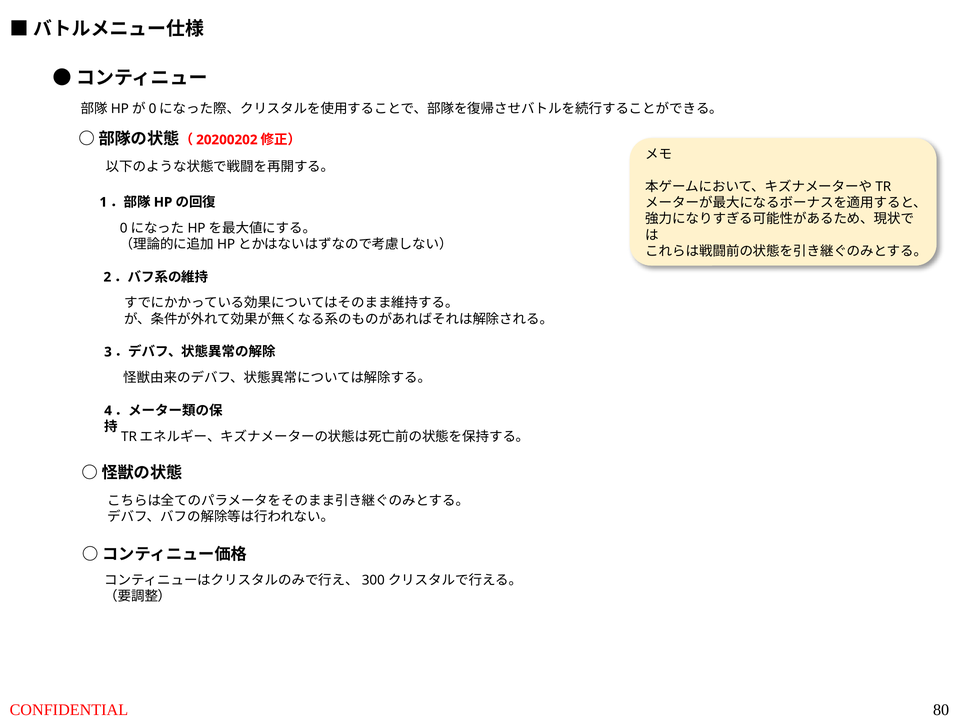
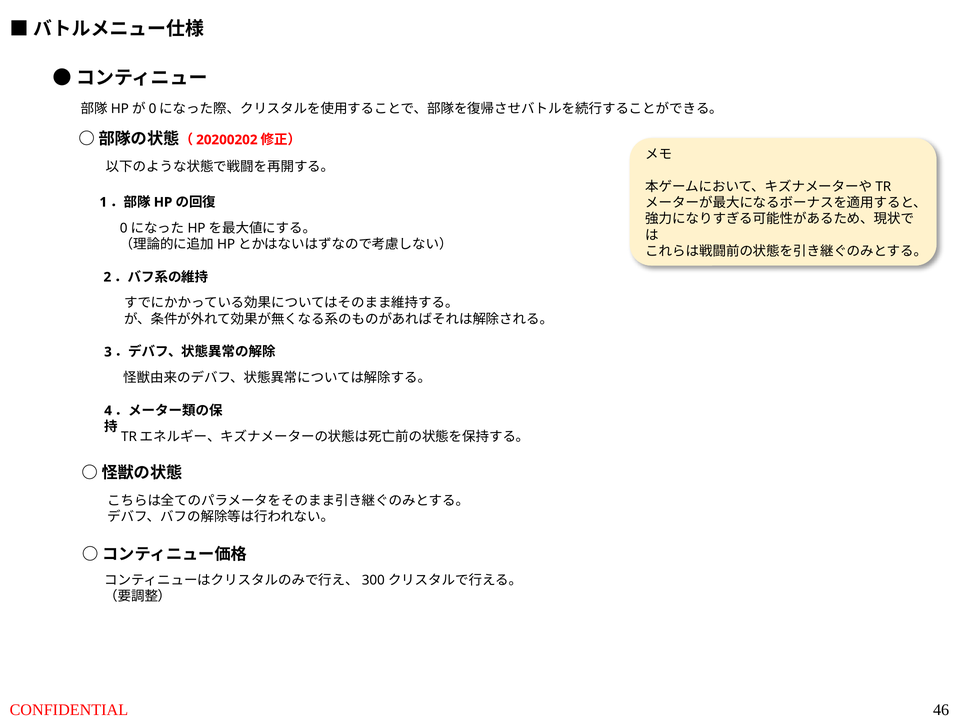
80: 80 -> 46 (941, 710)
